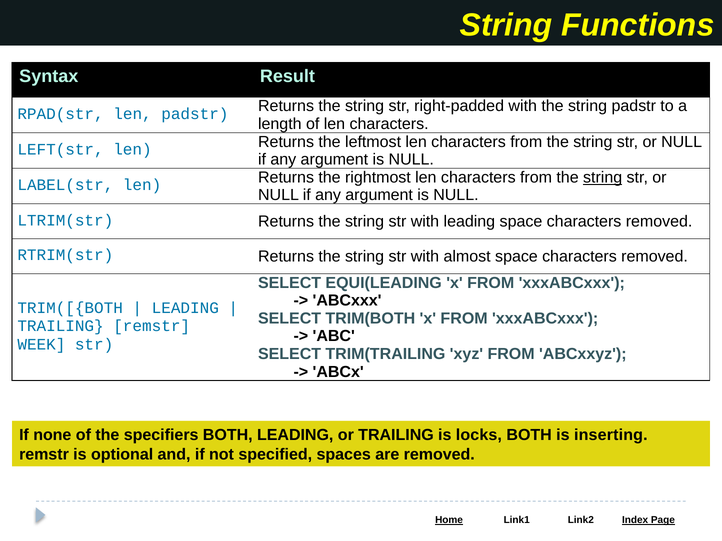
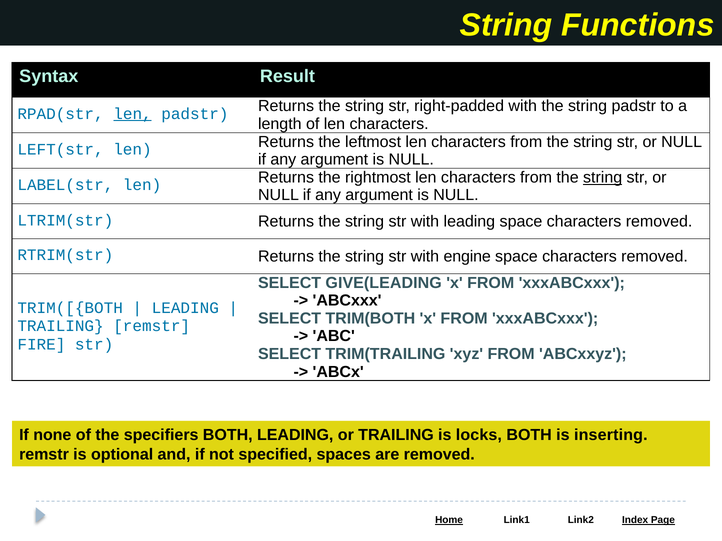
len underline: none -> present (133, 114)
almost: almost -> engine (467, 257)
EQUI(LEADING: EQUI(LEADING -> GIVE(LEADING (384, 283)
WEEK: WEEK -> FIRE (41, 345)
